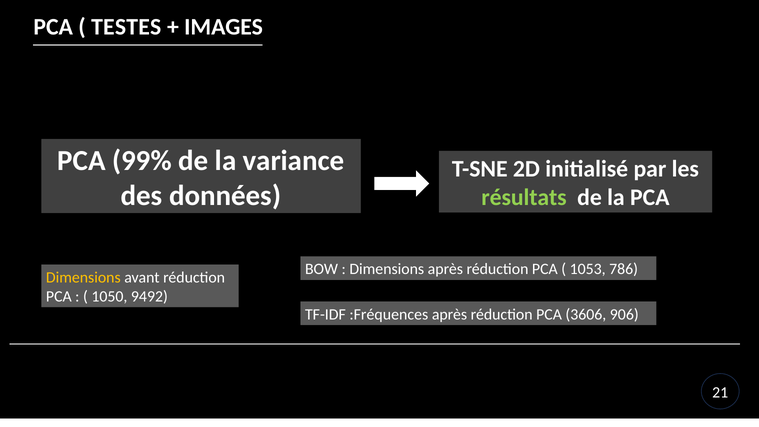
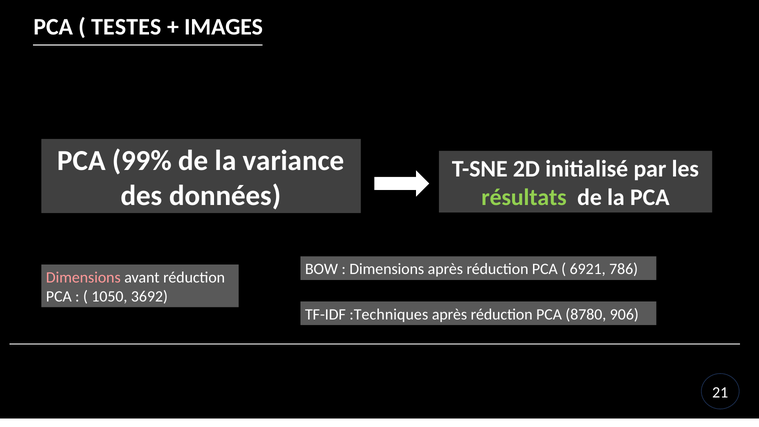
1053: 1053 -> 6921 (588, 269)
Dimensions colour: yellow -> pink (83, 277)
9492: 9492 -> 3692 (149, 296)
:Fréquences: :Fréquences -> :Techniques (389, 314)
3606: 3606 -> 8780 (586, 314)
